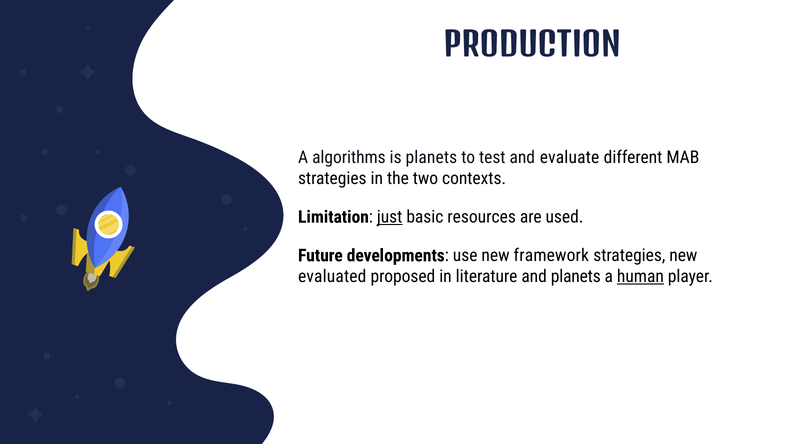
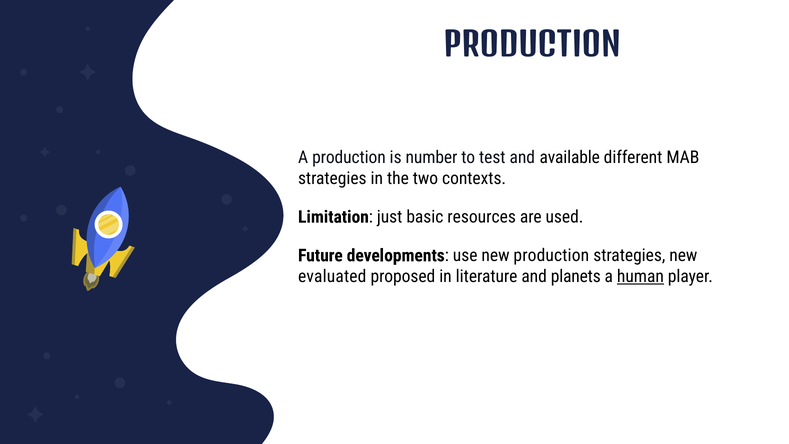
A algorithms: algorithms -> production (349, 157)
is planets: planets -> number (432, 157)
evaluate: evaluate -> available (570, 157)
just underline: present -> none (390, 217)
new framework: framework -> production (551, 255)
